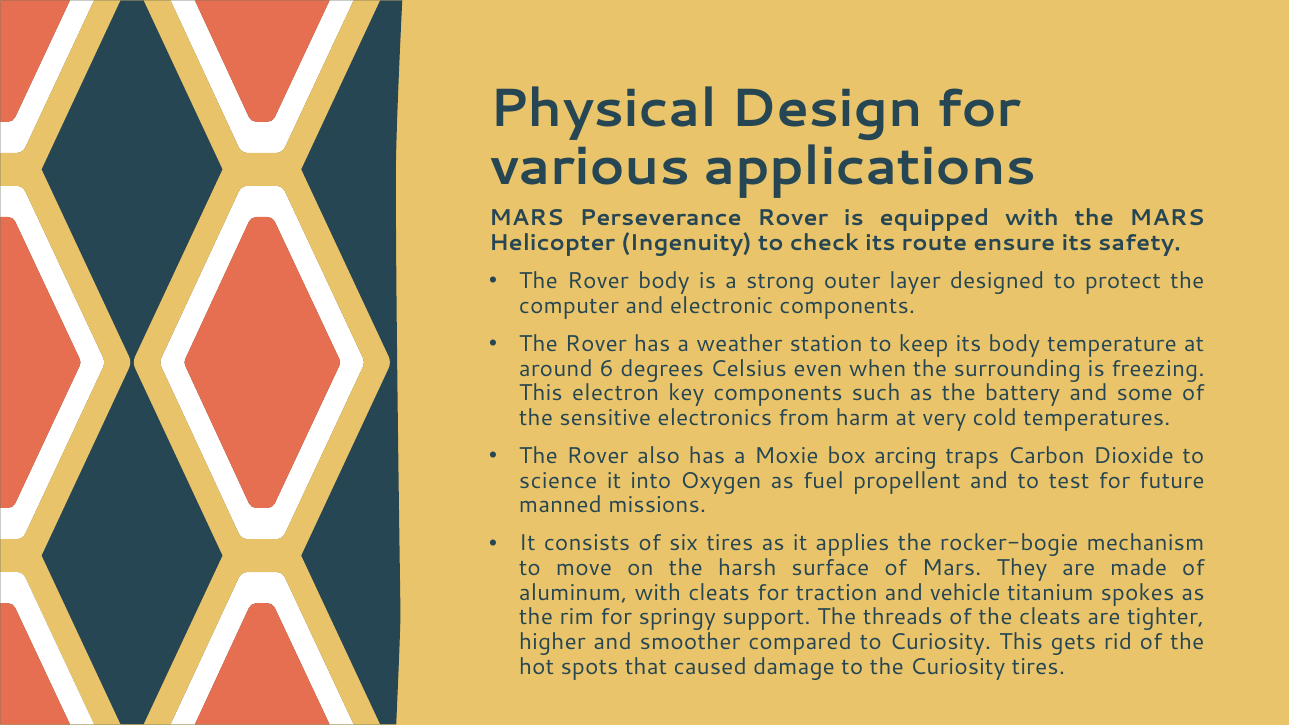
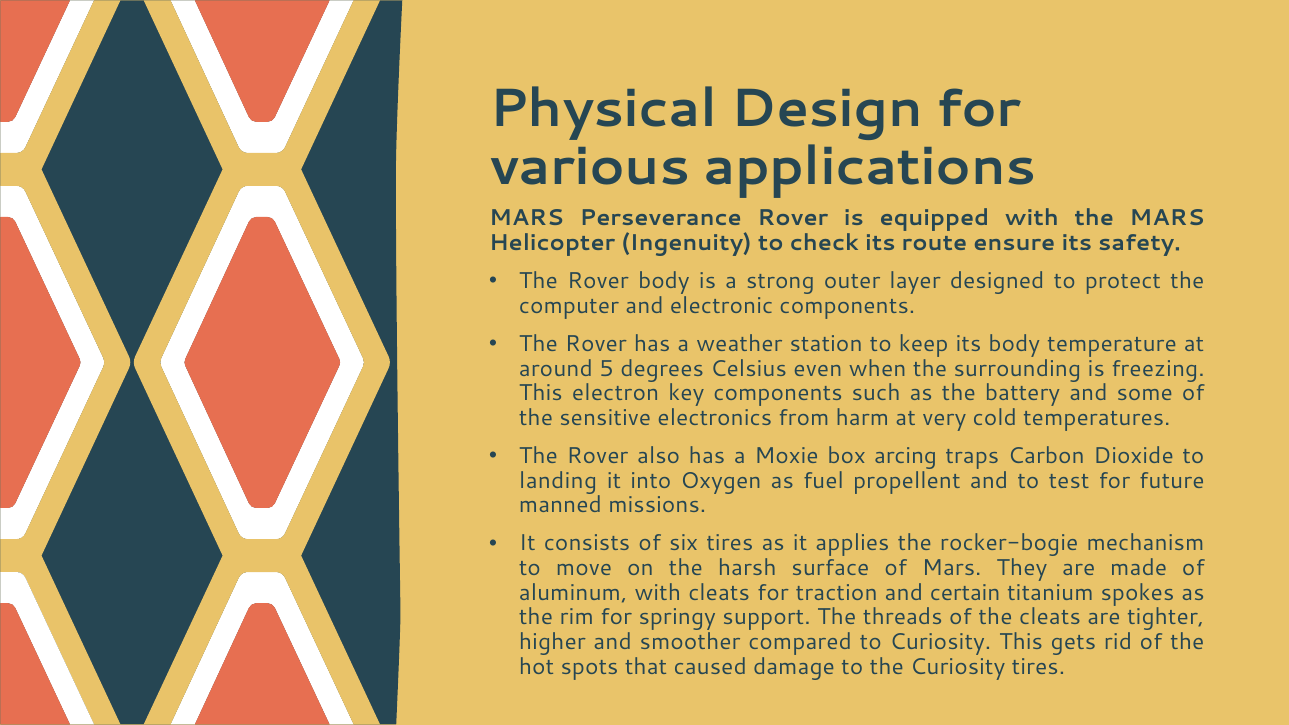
6: 6 -> 5 (607, 369)
science: science -> landing (558, 481)
vehicle: vehicle -> certain (965, 593)
